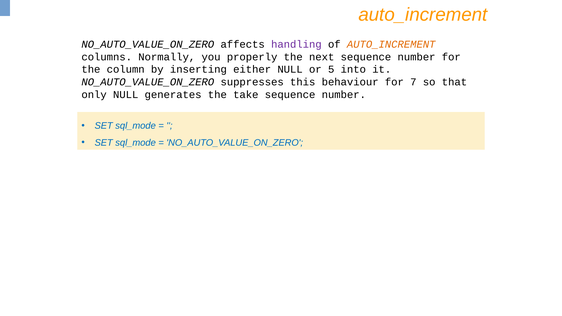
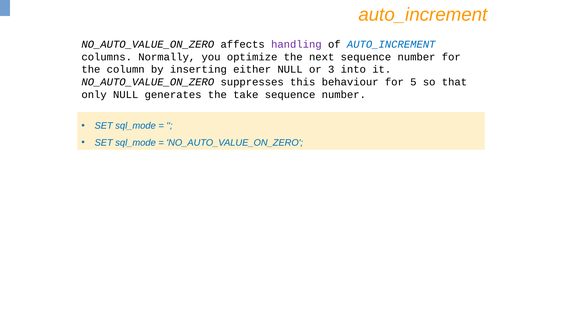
AUTO_INCREMENT colour: orange -> blue (391, 44)
properly: properly -> optimize (252, 57)
5: 5 -> 3 (331, 70)
7: 7 -> 5 (413, 82)
